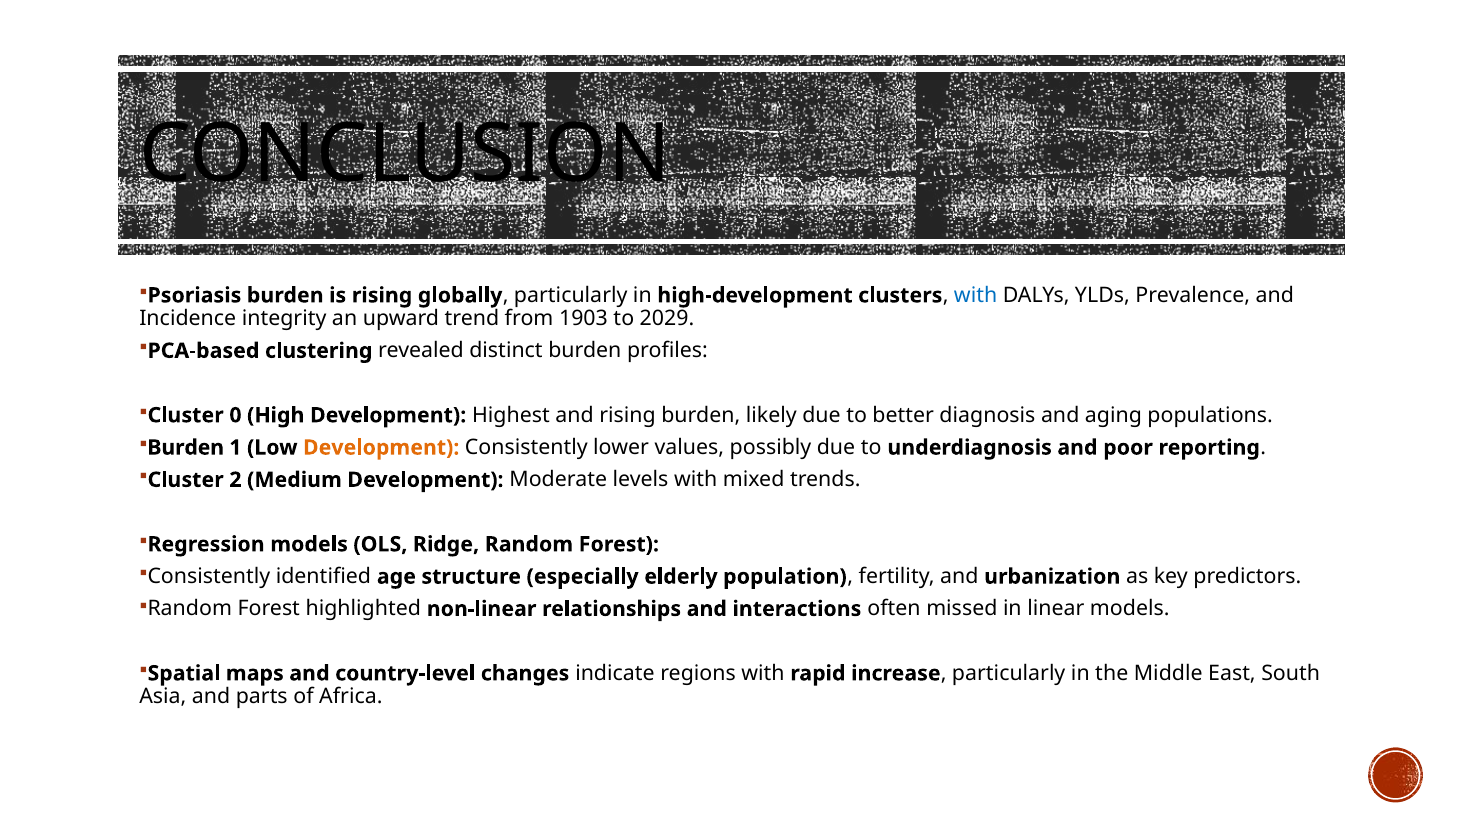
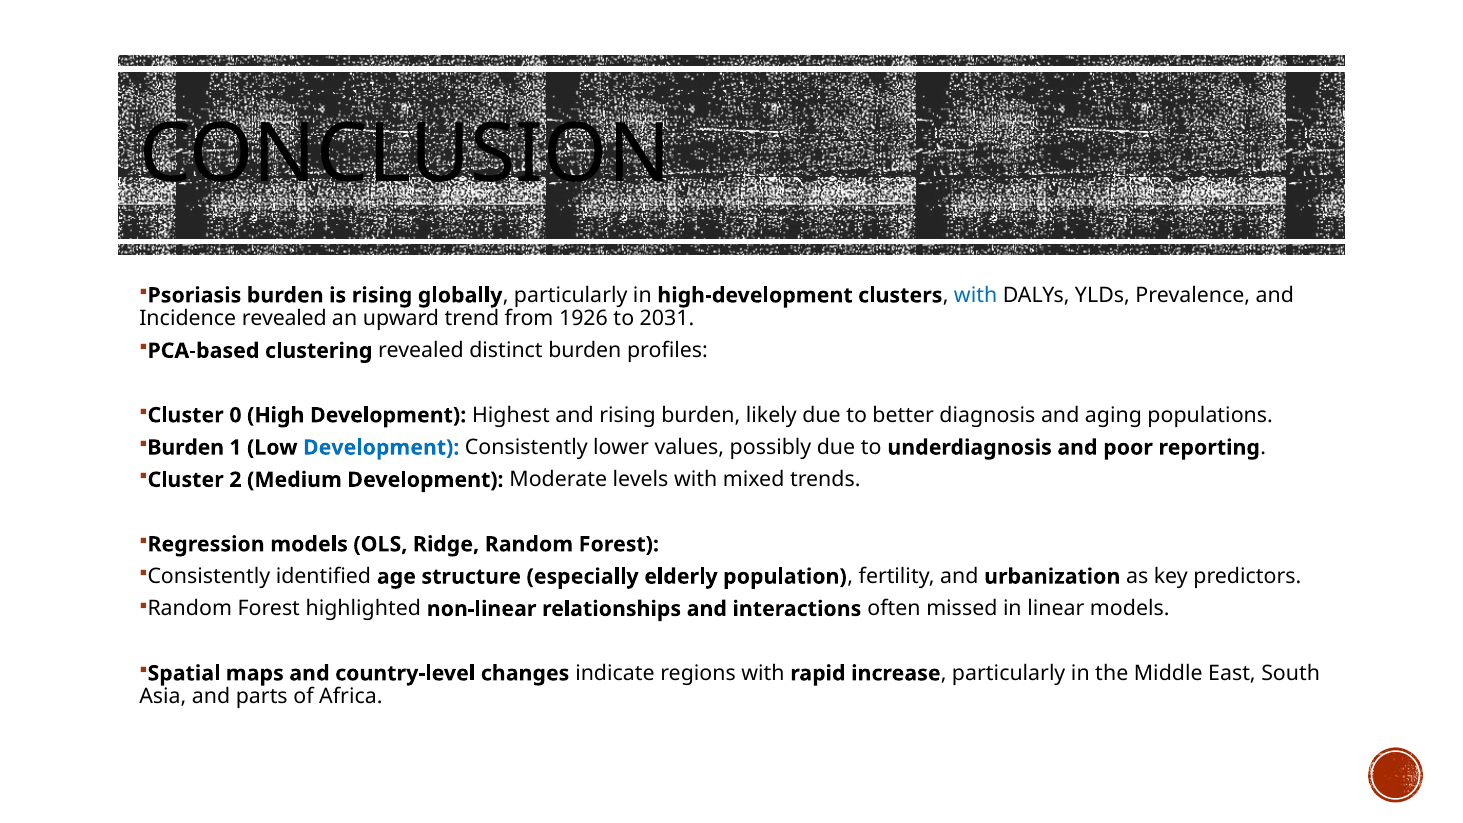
Incidence integrity: integrity -> revealed (284, 319)
1903: 1903 -> 1926 (583, 319)
2029: 2029 -> 2031 (667, 319)
Development colour: orange -> blue (381, 448)
